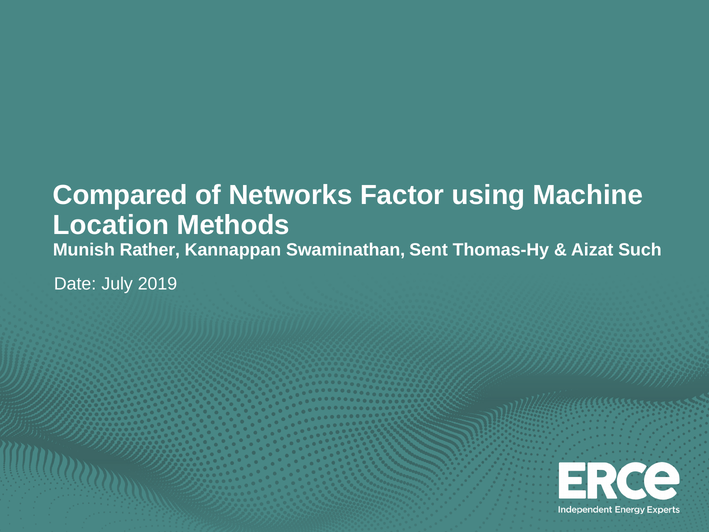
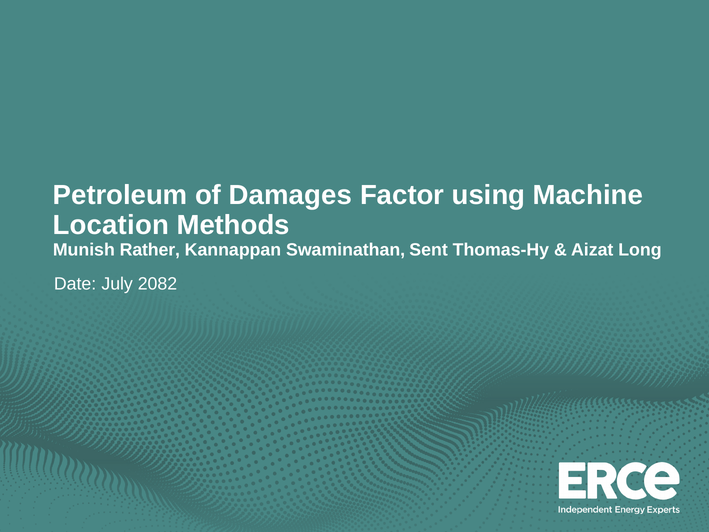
Compared: Compared -> Petroleum (120, 195)
Networks: Networks -> Damages (290, 195)
Such: Such -> Long (640, 250)
2019: 2019 -> 2082 (157, 284)
